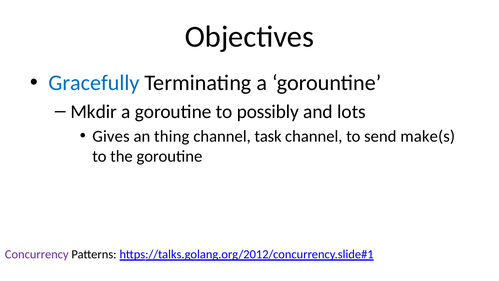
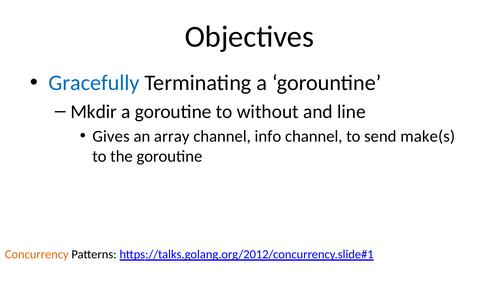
possibly: possibly -> without (268, 111)
lots: lots -> line (351, 111)
thing: thing -> array (172, 136)
task: task -> info (268, 136)
Concurrency colour: purple -> orange (37, 254)
